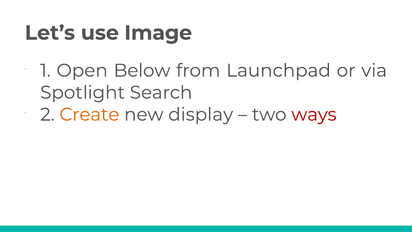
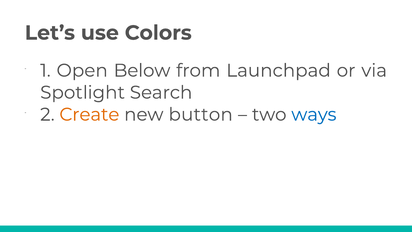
Image: Image -> Colors (158, 33)
display: display -> button (201, 114)
ways colour: red -> blue (314, 114)
